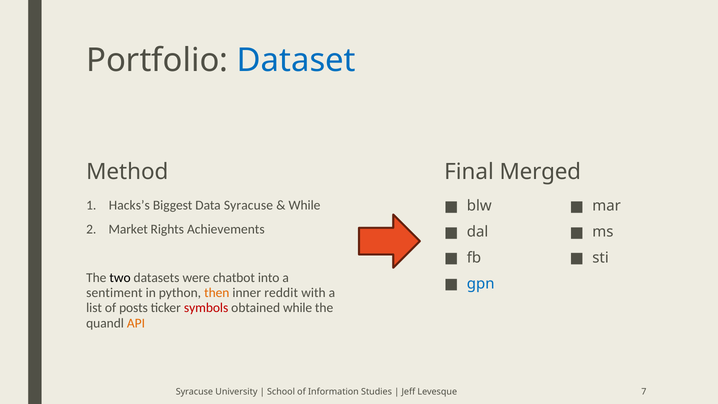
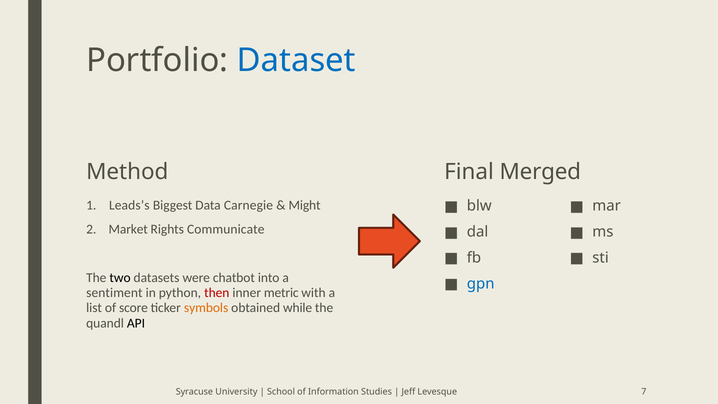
Hacks’s: Hacks’s -> Leads’s (129, 205)
Data Syracuse: Syracuse -> Carnegie (248, 205)
While: While -> Might (305, 205)
Achievements: Achievements -> Communicate (226, 229)
then colour: orange -> red (217, 293)
reddit: reddit -> metric (281, 293)
posts: posts -> score (133, 308)
symbols colour: red -> orange (206, 308)
API colour: orange -> black (136, 323)
